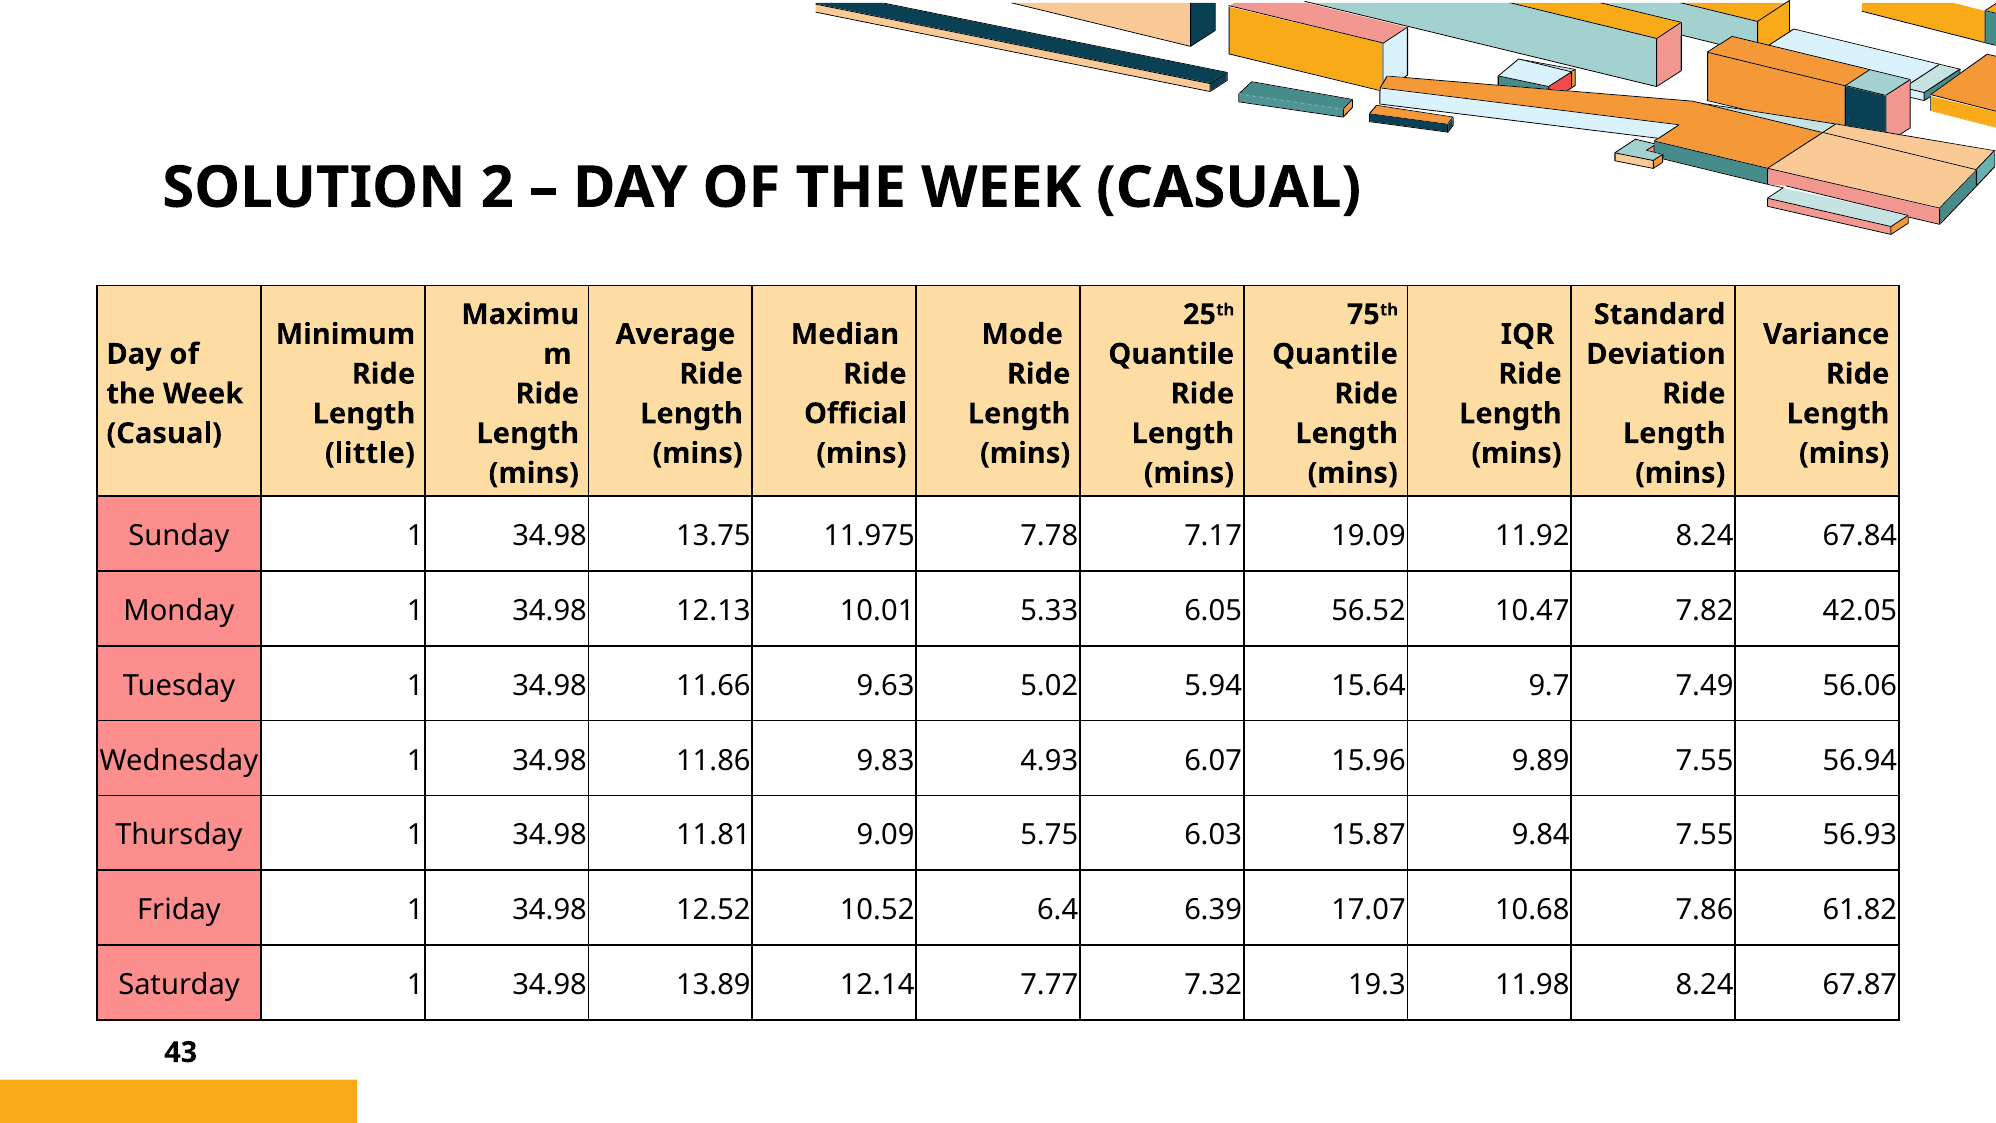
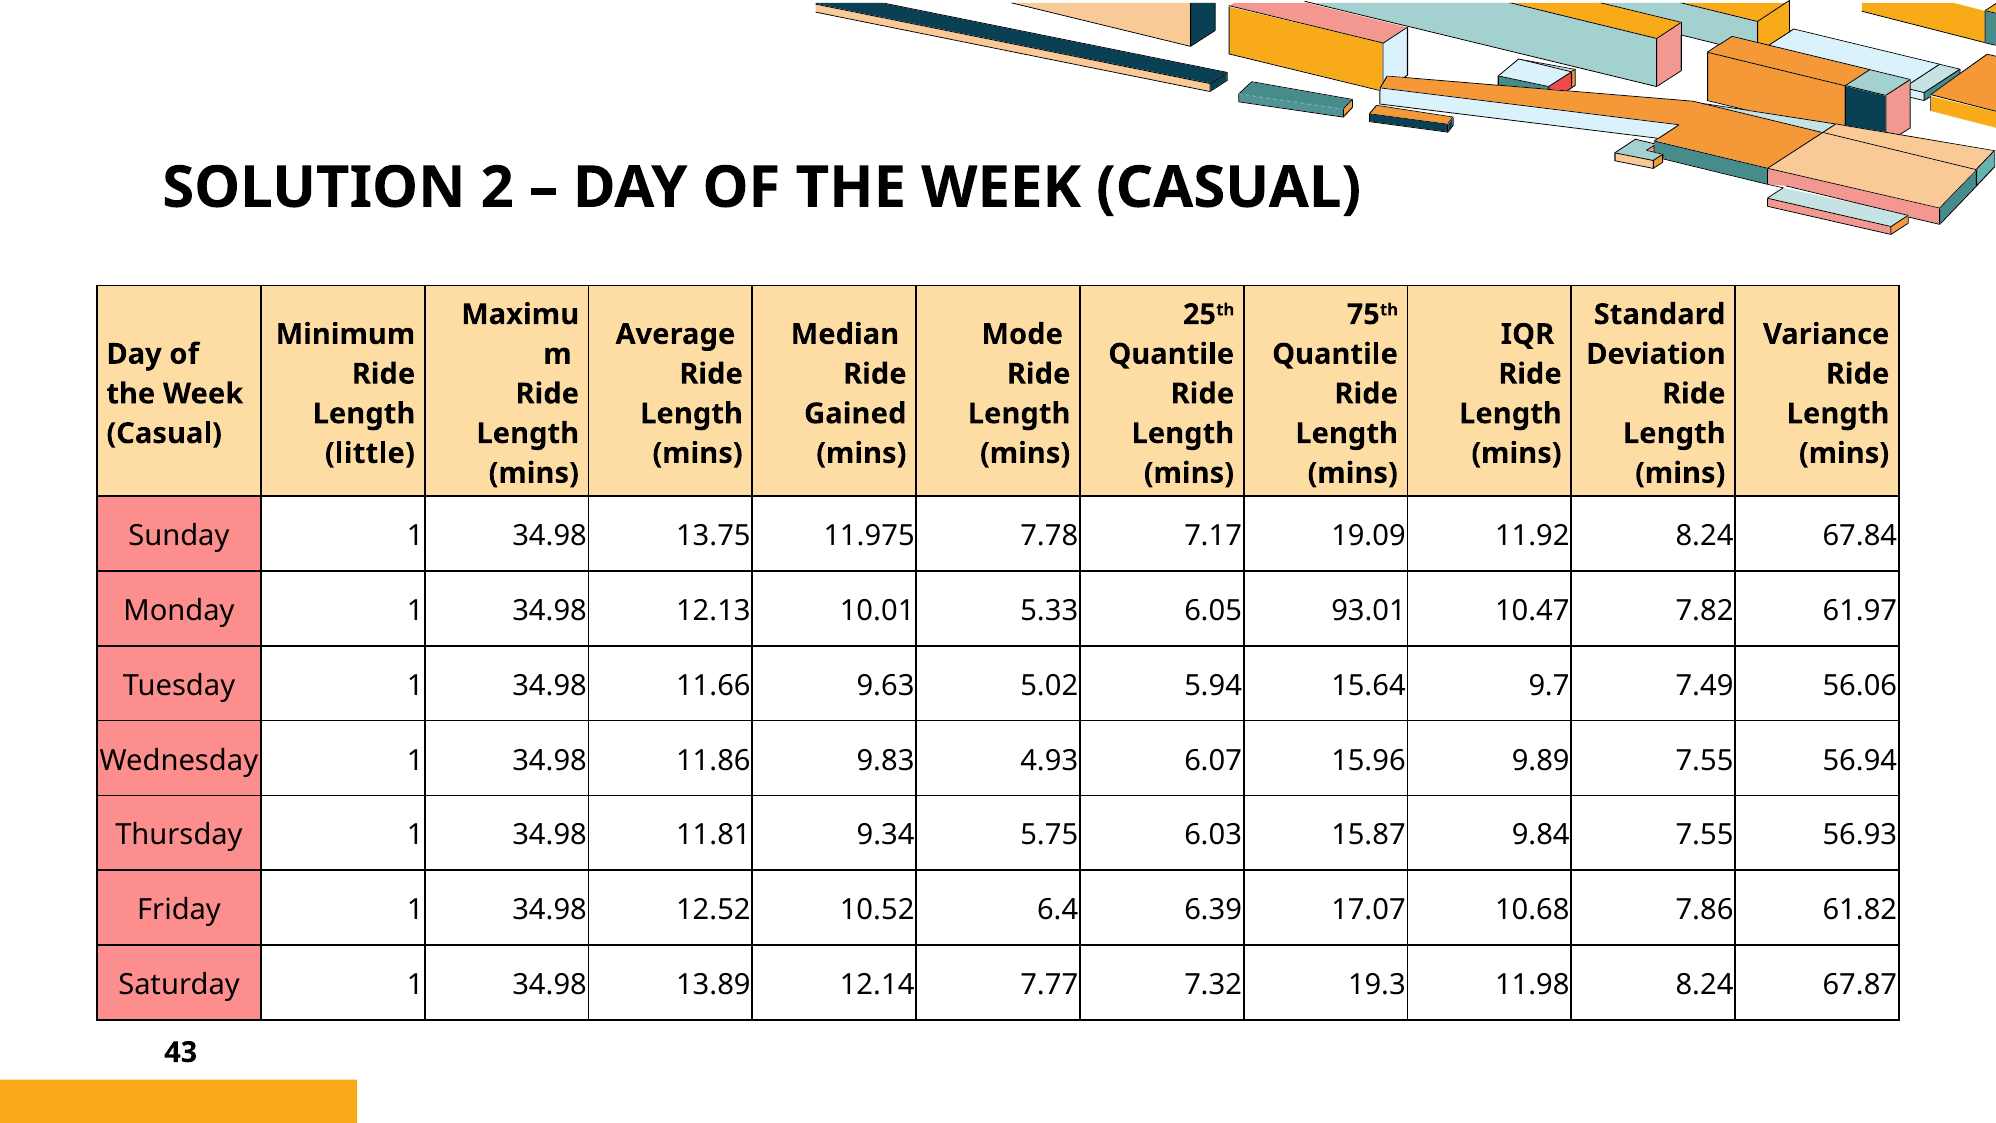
Official: Official -> Gained (855, 414)
56.52: 56.52 -> 93.01 (1369, 611)
42.05: 42.05 -> 61.97 (1860, 611)
9.09: 9.09 -> 9.34 (886, 835)
